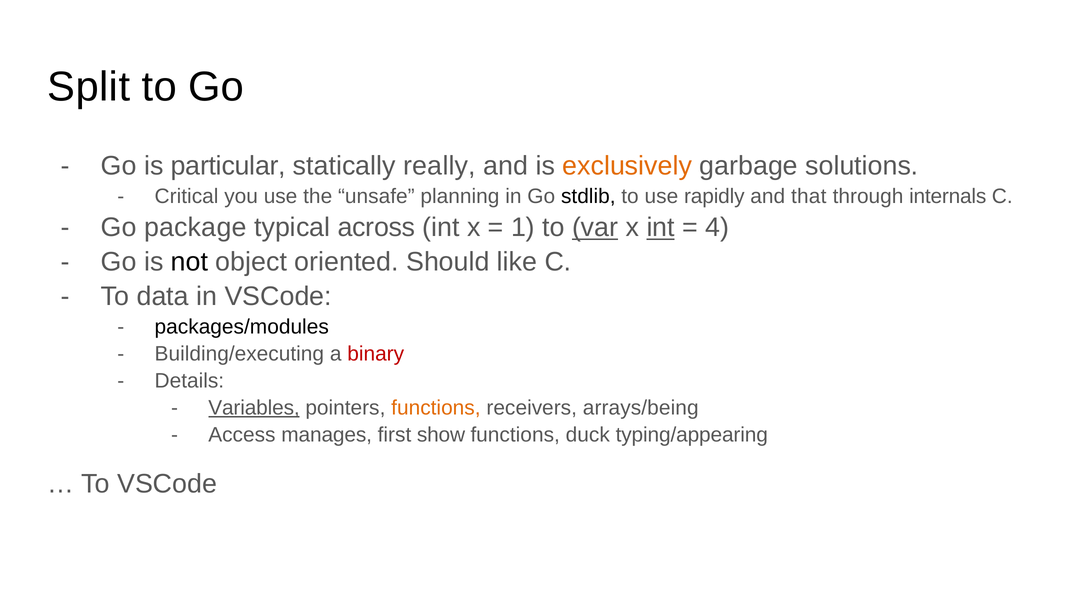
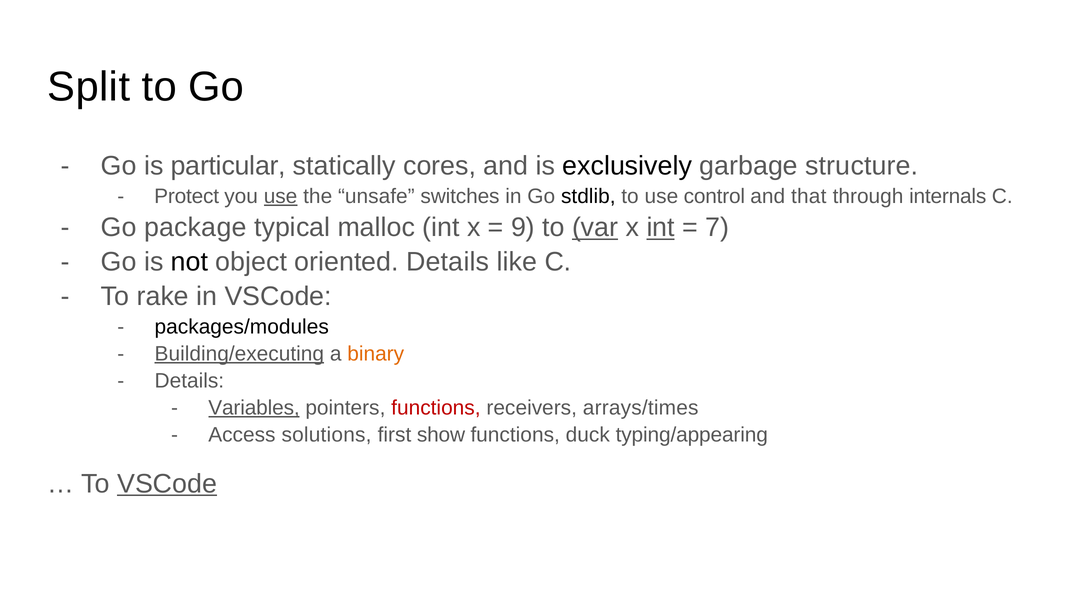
really: really -> cores (440, 166)
exclusively colour: orange -> black (627, 166)
solutions: solutions -> structure (862, 166)
Critical: Critical -> Protect (187, 196)
use underline: none -> present (281, 196)
planning: planning -> switches (460, 196)
rapidly: rapidly -> control (714, 196)
across: across -> malloc (376, 227)
1: 1 -> 9 (523, 227)
4: 4 -> 7 (717, 227)
oriented Should: Should -> Details (448, 262)
data: data -> rake (163, 296)
Building/executing underline: none -> present (239, 353)
binary colour: red -> orange (376, 353)
functions colour: orange -> red (436, 407)
arrays/being: arrays/being -> arrays/times (641, 407)
manages: manages -> solutions (326, 434)
VSCode underline: none -> present (167, 484)
